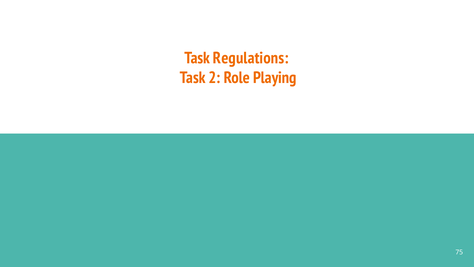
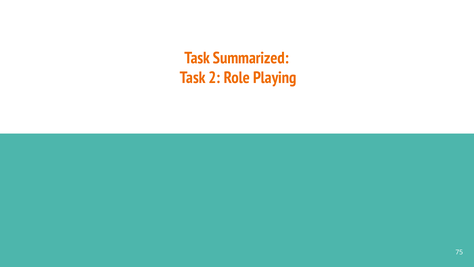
Regulations: Regulations -> Summarized (251, 58)
